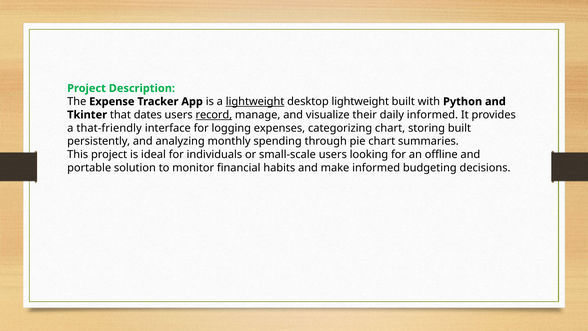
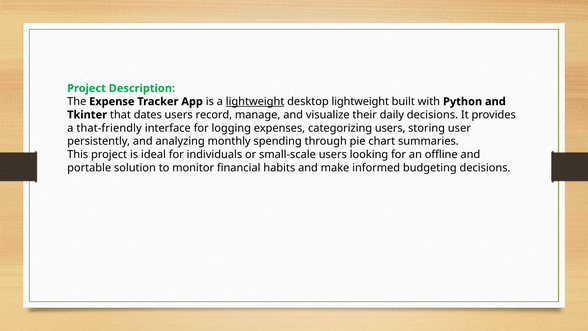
record underline: present -> none (214, 115)
daily informed: informed -> decisions (432, 115)
categorizing chart: chart -> users (390, 128)
storing built: built -> user (459, 128)
